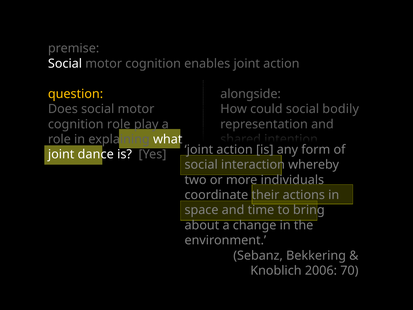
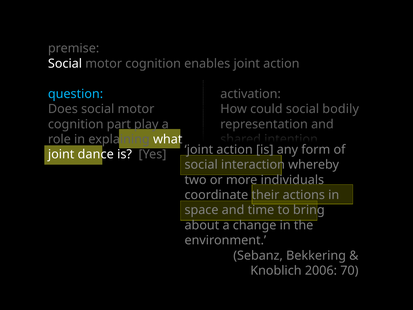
question colour: yellow -> light blue (76, 94)
alongside: alongside -> activation (251, 94)
cognition role: role -> part (119, 124)
